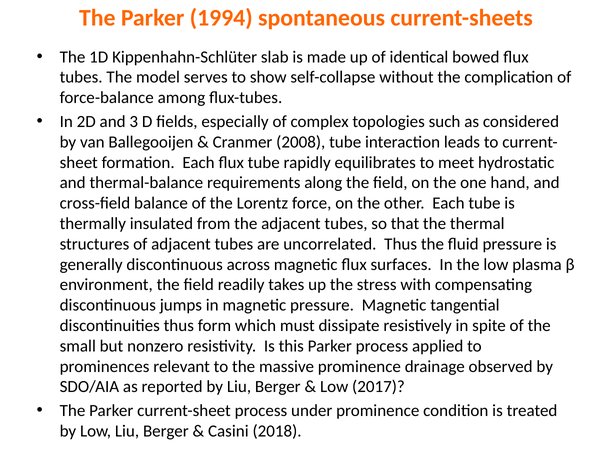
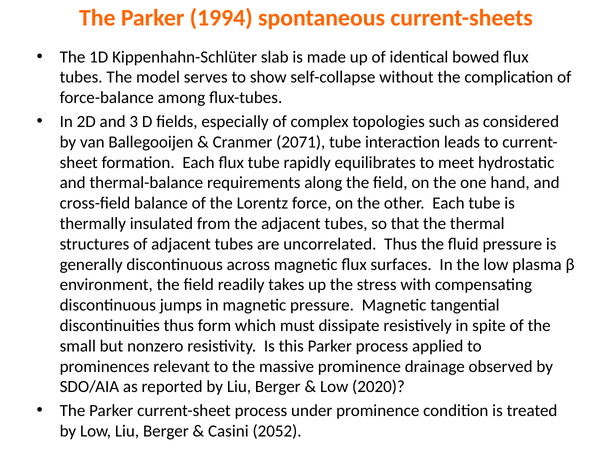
2008: 2008 -> 2071 (301, 142)
2017: 2017 -> 2020 (378, 387)
2018: 2018 -> 2052 (277, 431)
